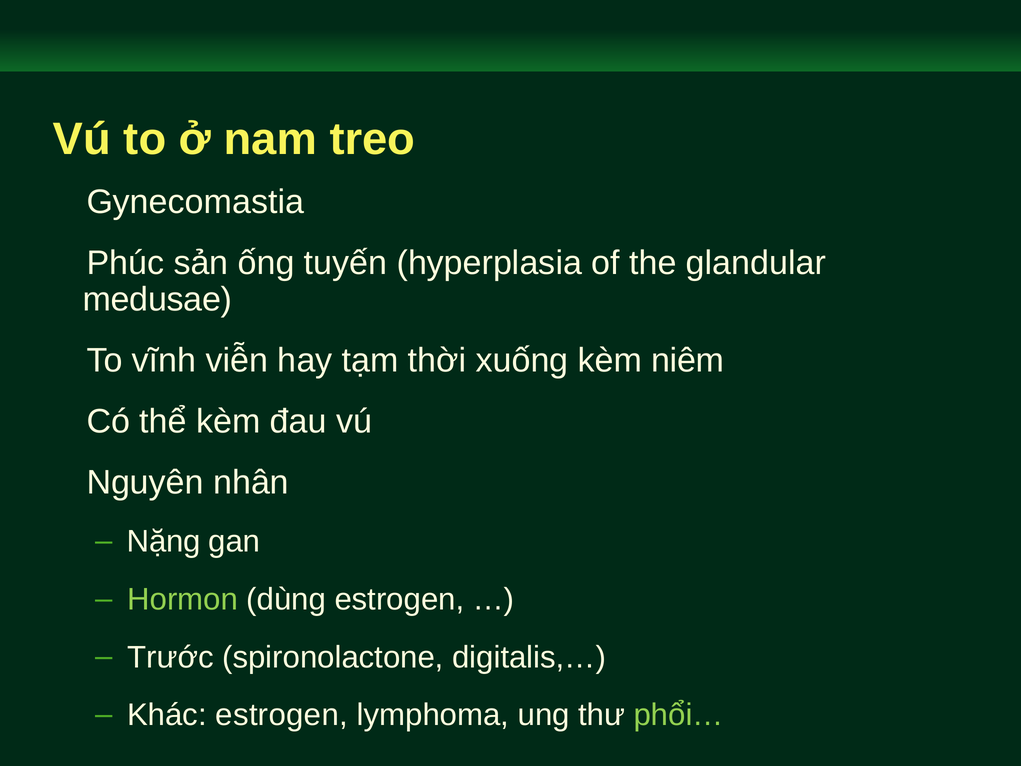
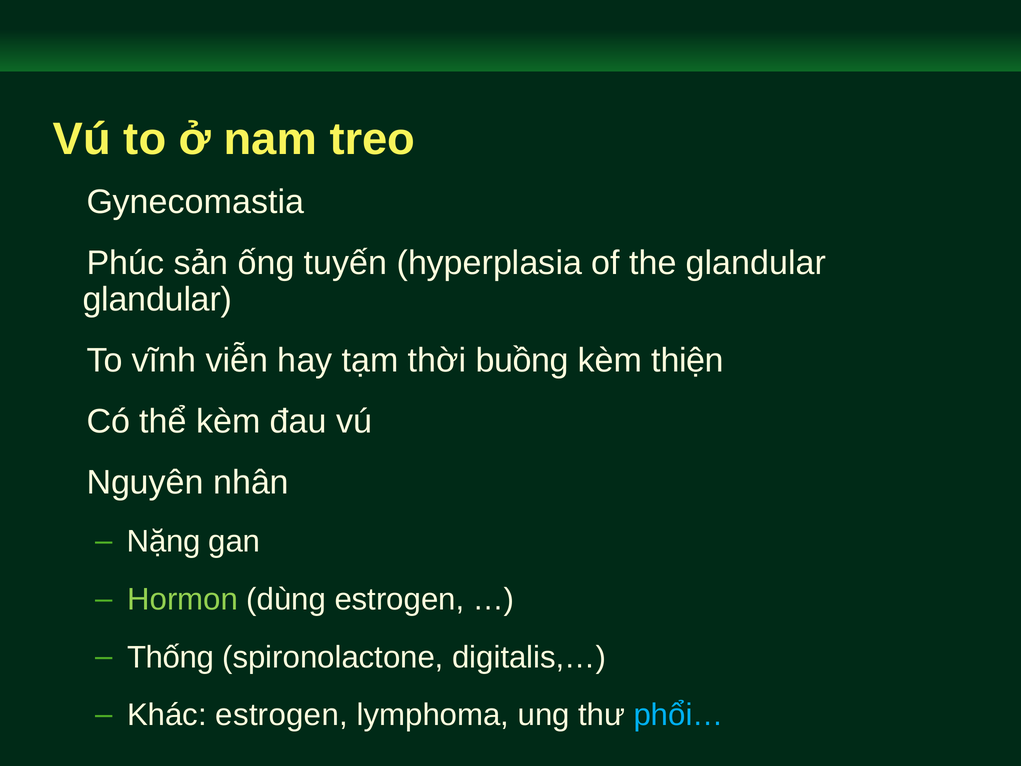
medusae: medusae -> glandular (157, 300)
xuống: xuống -> buồng (522, 360)
niêm: niêm -> thiện (688, 360)
Trước: Trước -> Thống (171, 657)
phổi… colour: light green -> light blue (679, 715)
